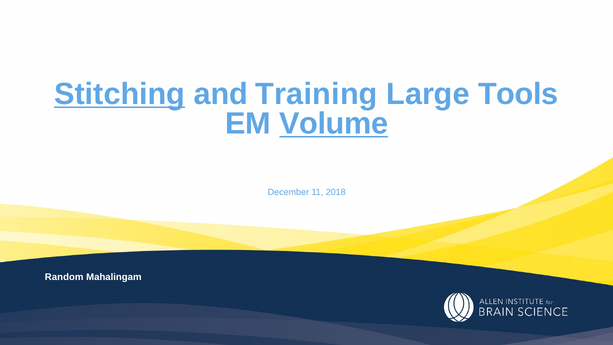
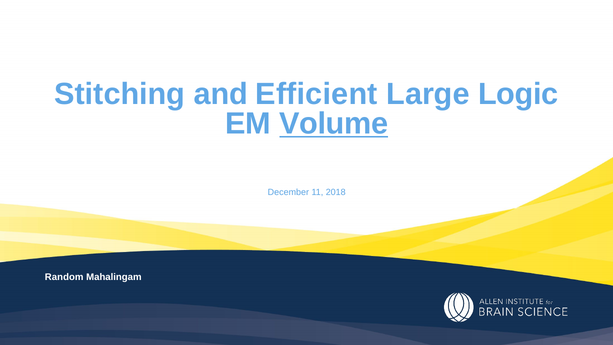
Stitching underline: present -> none (120, 94)
Training: Training -> Efficient (317, 94)
Tools: Tools -> Logic (518, 94)
